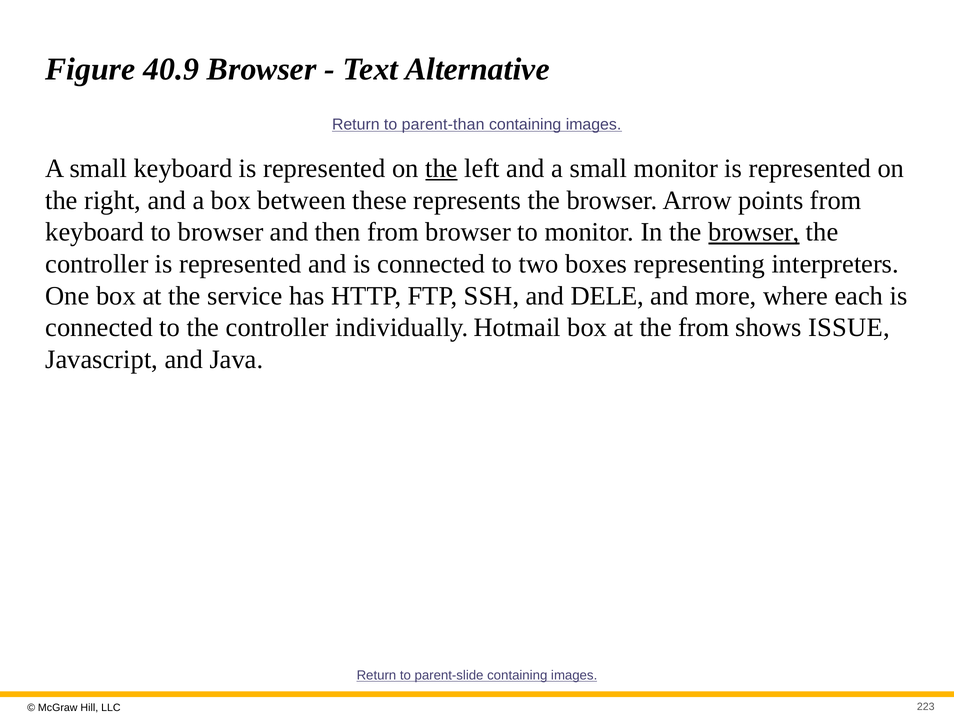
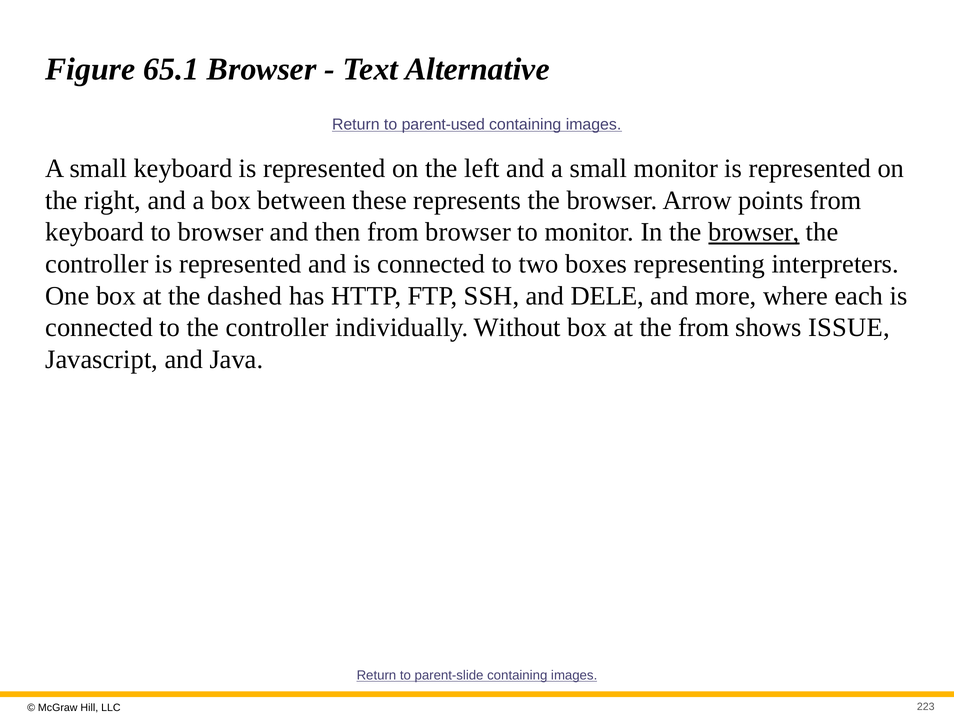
40.9: 40.9 -> 65.1 (171, 69)
parent-than: parent-than -> parent-used (443, 124)
the underline: present -> none (442, 168)
service: service -> dashed (245, 296)
Hotmail: Hotmail -> Without (517, 327)
